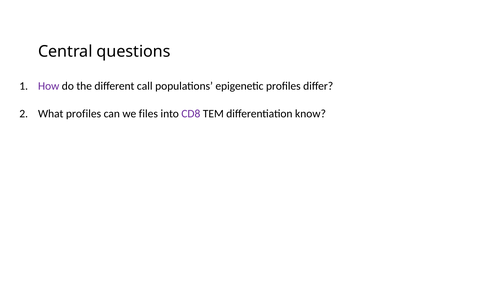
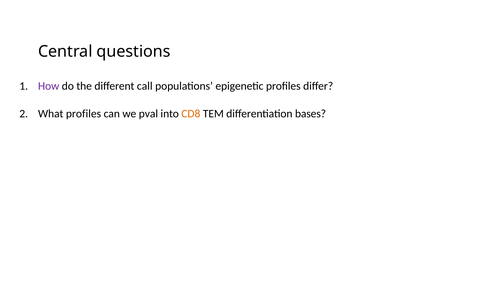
files: files -> pval (148, 114)
CD8 colour: purple -> orange (191, 114)
know: know -> bases (311, 114)
